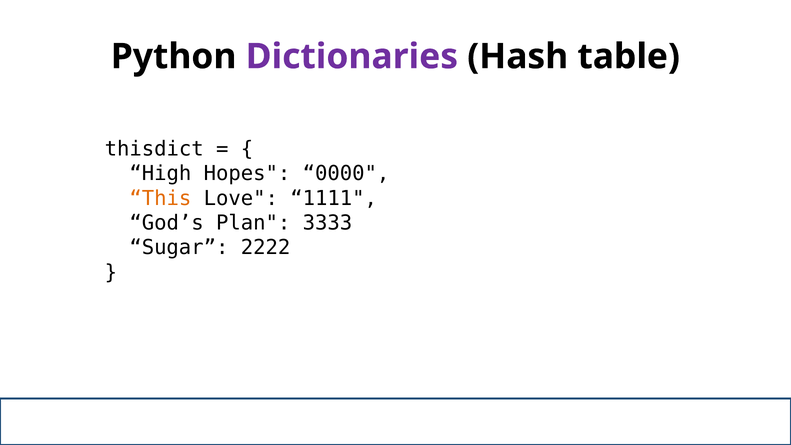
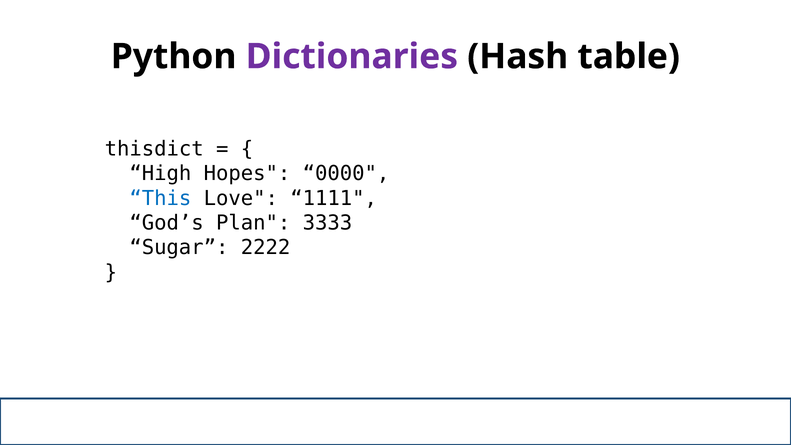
This colour: orange -> blue (160, 198)
